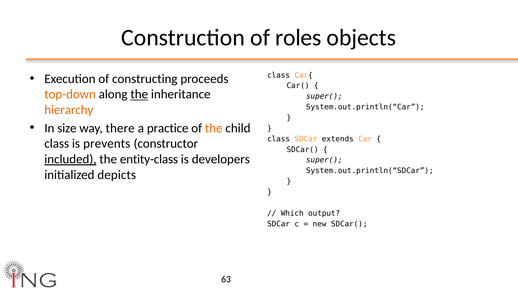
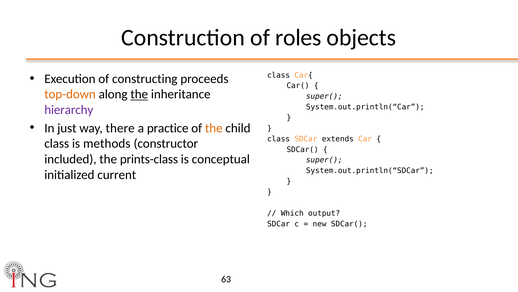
hierarchy colour: orange -> purple (69, 110)
size: size -> just (67, 128)
prevents: prevents -> methods (107, 143)
included underline: present -> none (70, 159)
entity-class: entity-class -> prints-class (149, 159)
developers: developers -> conceptual (221, 159)
depicts: depicts -> current (117, 174)
